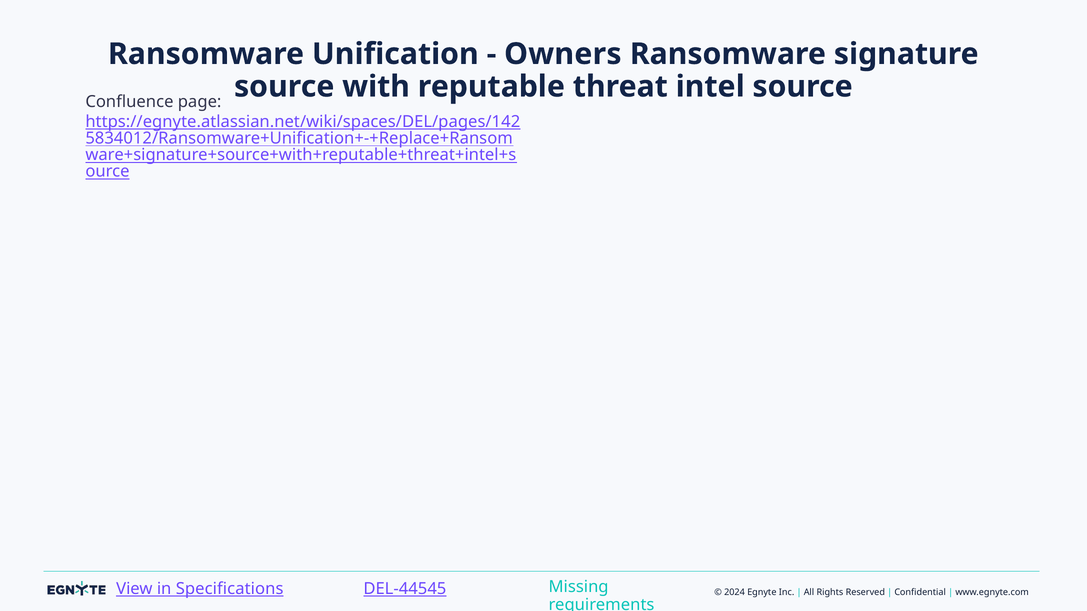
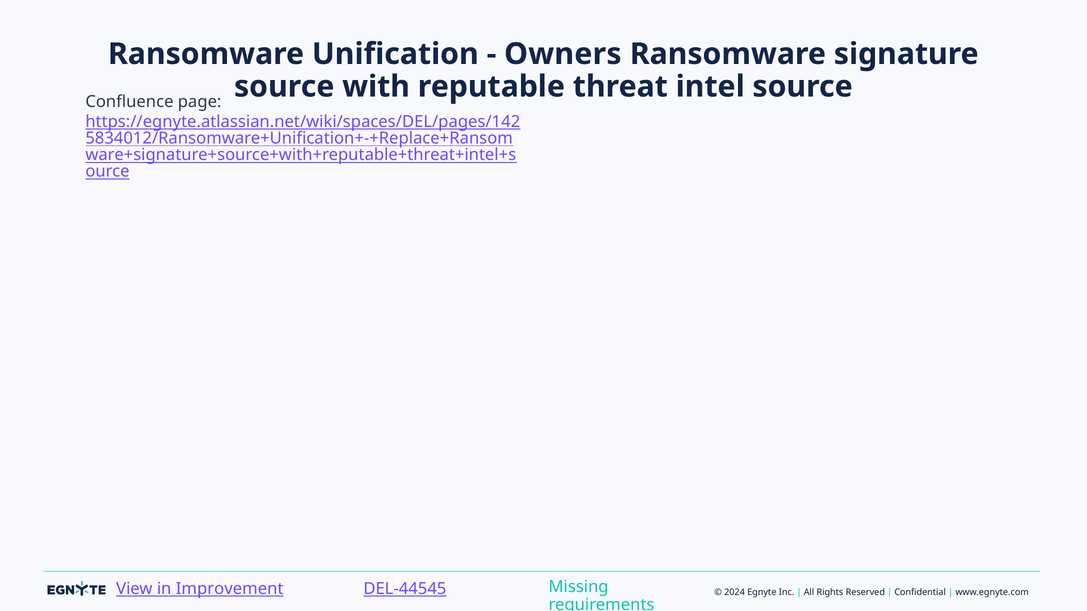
Specifications: Specifications -> Improvement (230, 589)
